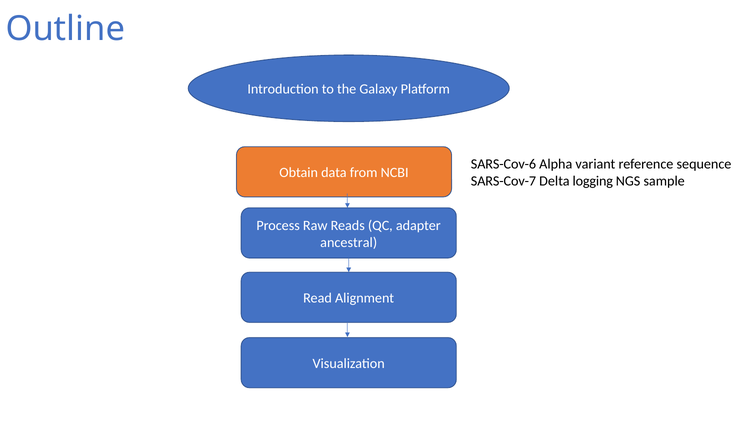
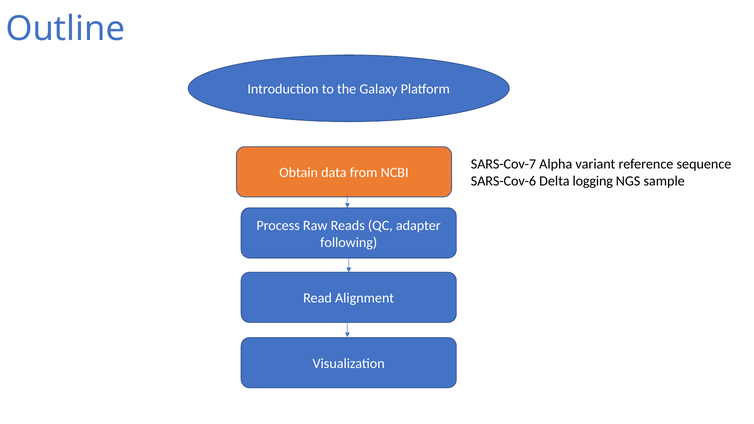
SARS-Cov-6: SARS-Cov-6 -> SARS-Cov-7 (504, 164)
SARS-Cov-7: SARS-Cov-7 -> SARS-Cov-6 (504, 181)
ancestral: ancestral -> following (349, 242)
